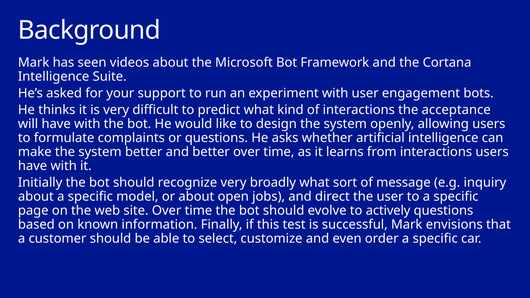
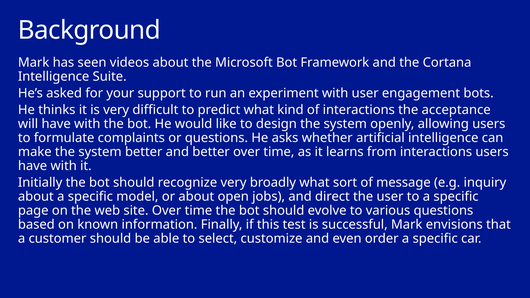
actively: actively -> various (388, 211)
